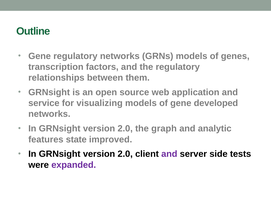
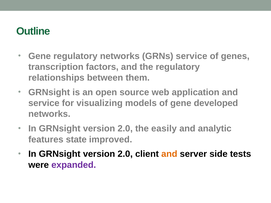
GRNs models: models -> service (192, 56)
graph: graph -> easily (164, 129)
and colour: purple -> orange (169, 154)
